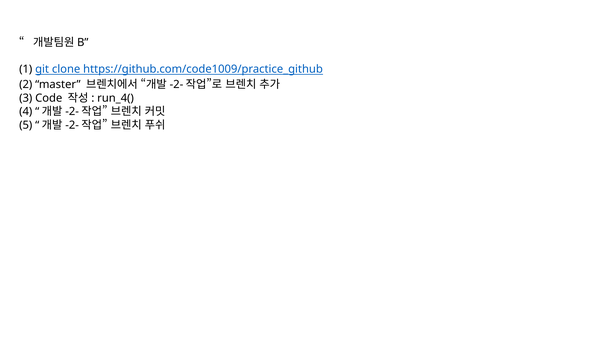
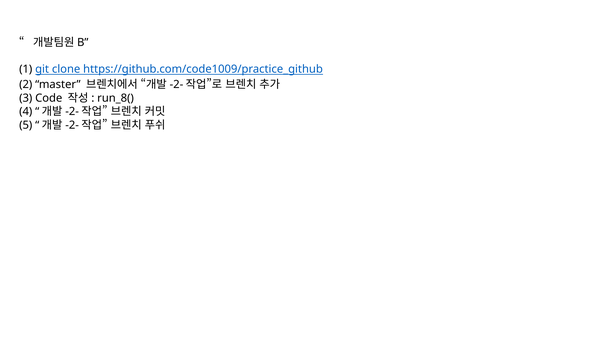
run_4(: run_4( -> run_8( (116, 98)
